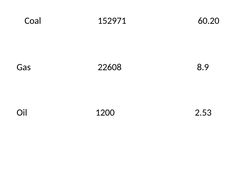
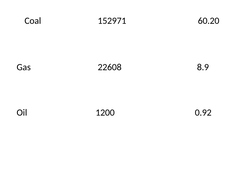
2.53: 2.53 -> 0.92 (203, 112)
